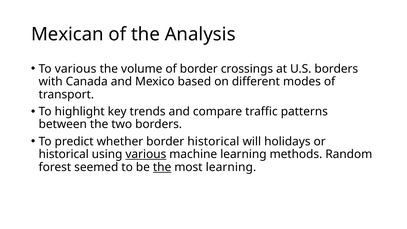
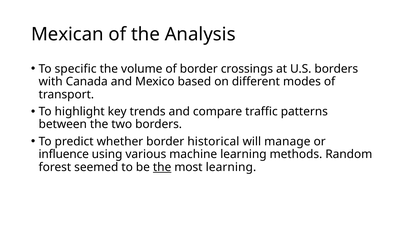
To various: various -> specific (76, 69)
holidays: holidays -> manage (287, 141)
historical: historical -> influence (64, 154)
various underline: present -> none (146, 154)
